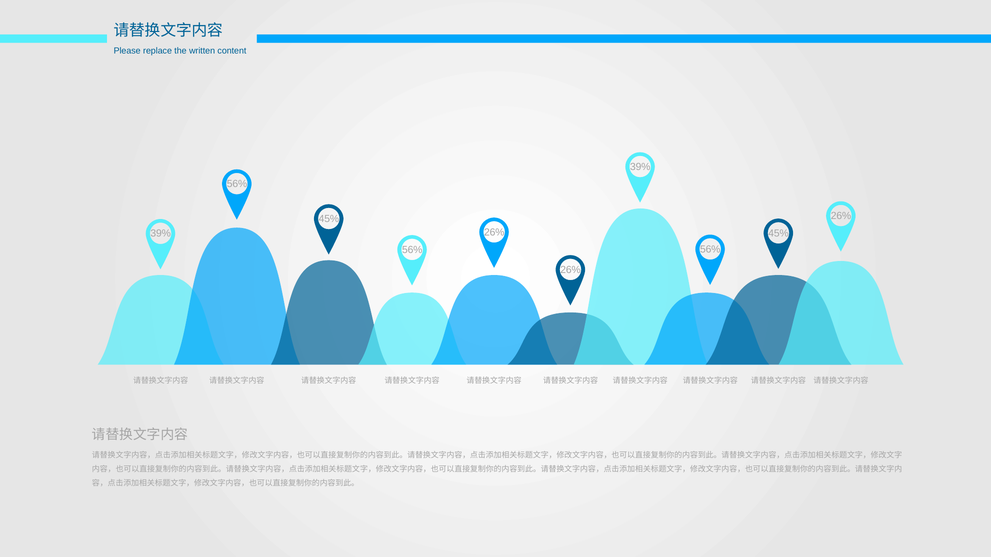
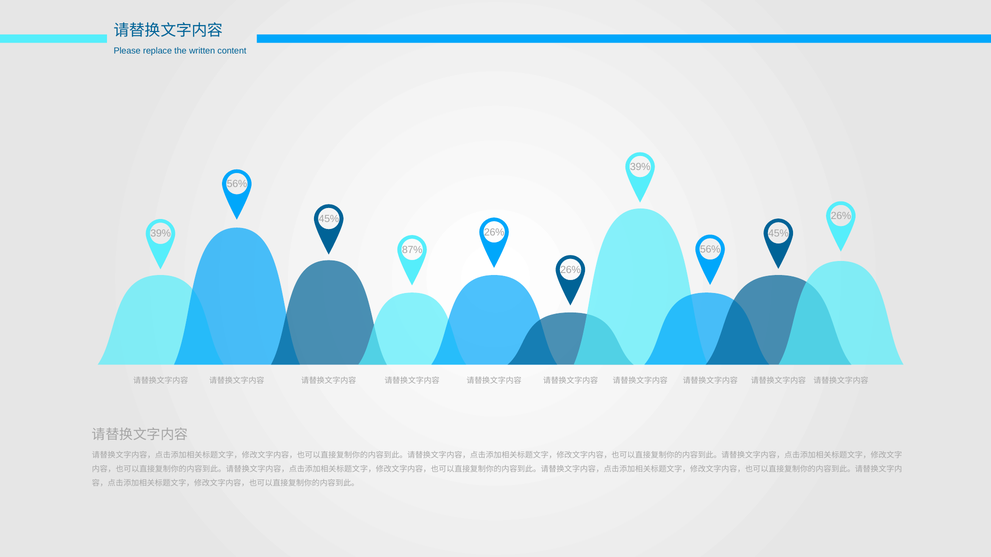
56%: 56% -> 87% (412, 250)
